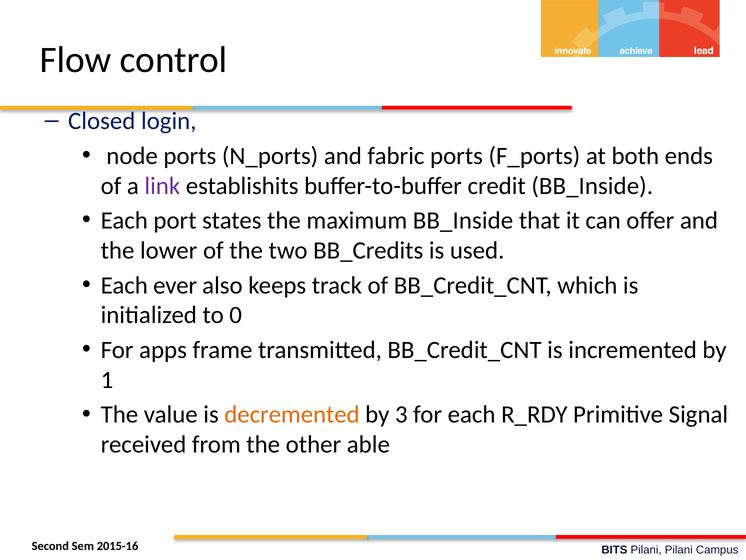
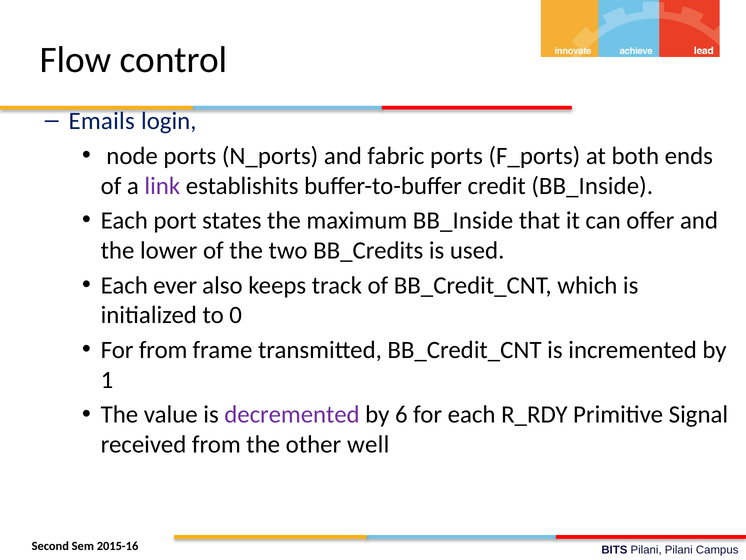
Closed: Closed -> Emails (102, 121)
For apps: apps -> from (163, 350)
decremented colour: orange -> purple (292, 414)
3: 3 -> 6 (401, 414)
able: able -> well (368, 444)
